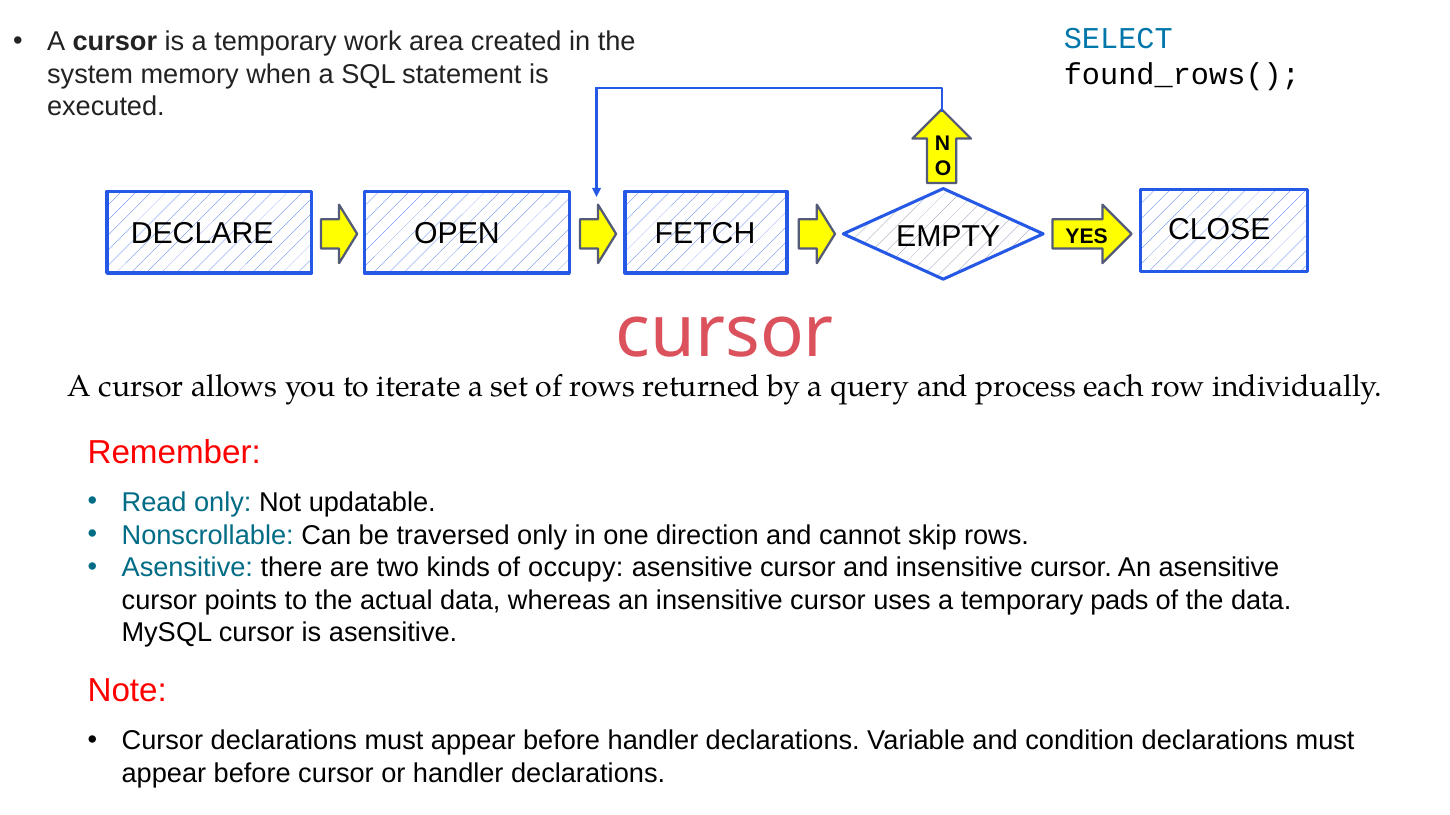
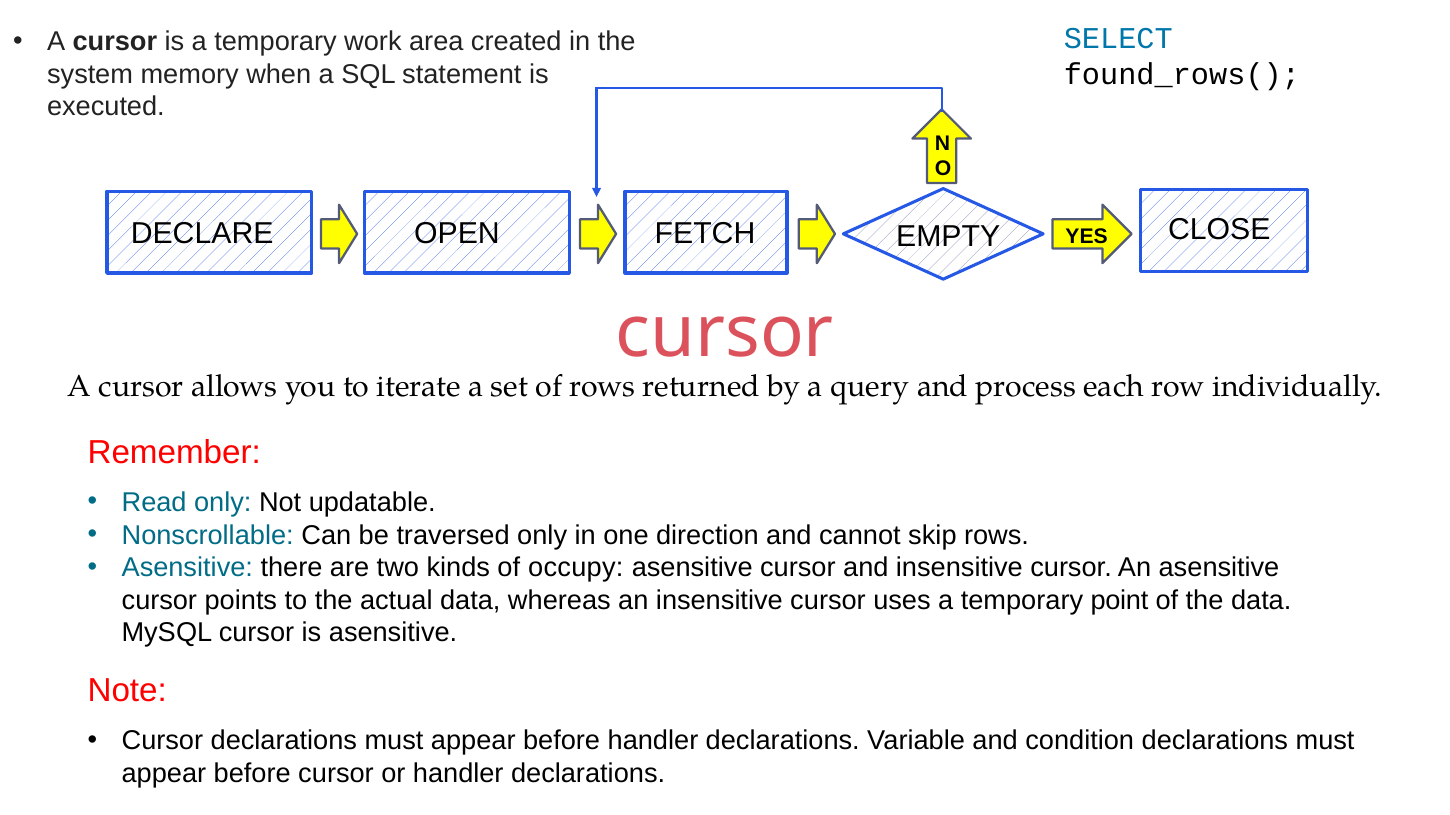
pads: pads -> point (1119, 601)
